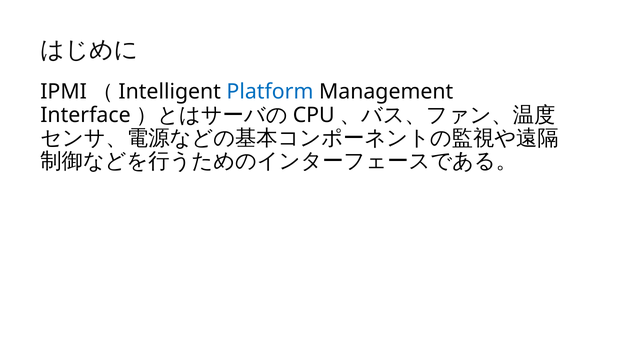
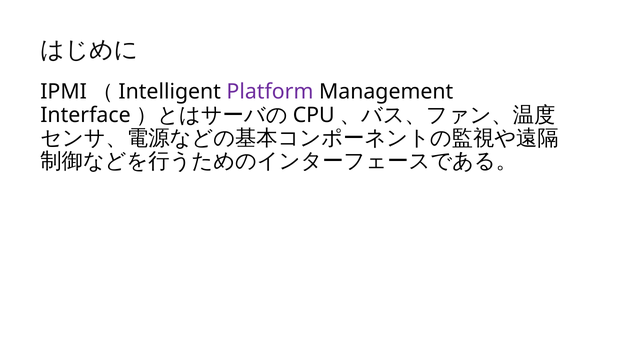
Platform colour: blue -> purple (270, 92)
